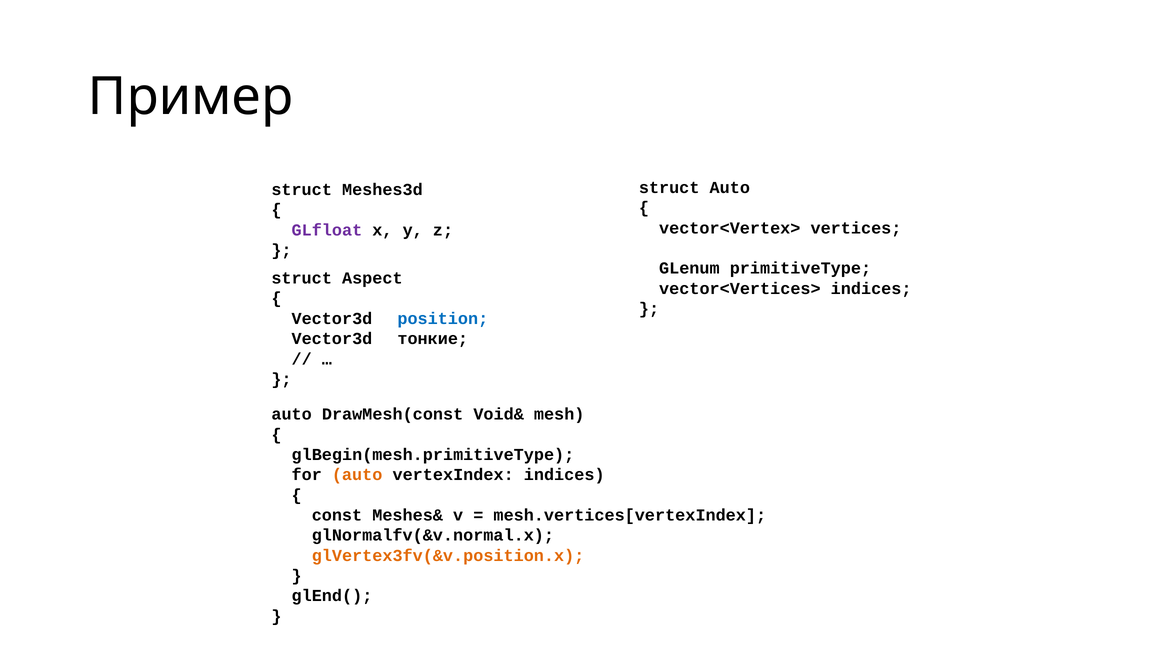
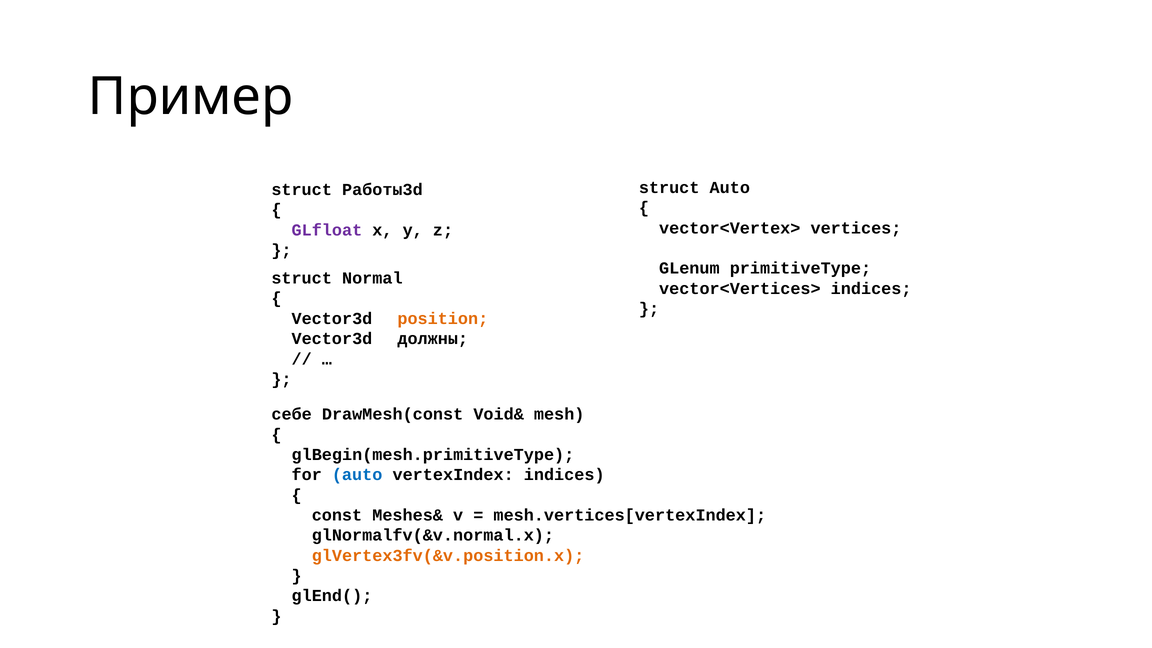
Meshes3d: Meshes3d -> Работы3d (382, 190)
Aspect: Aspect -> Normal (372, 278)
position colour: blue -> orange (443, 319)
тонкие: тонкие -> должны (433, 339)
auto: auto -> себе (292, 414)
auto colour: orange -> blue (357, 475)
